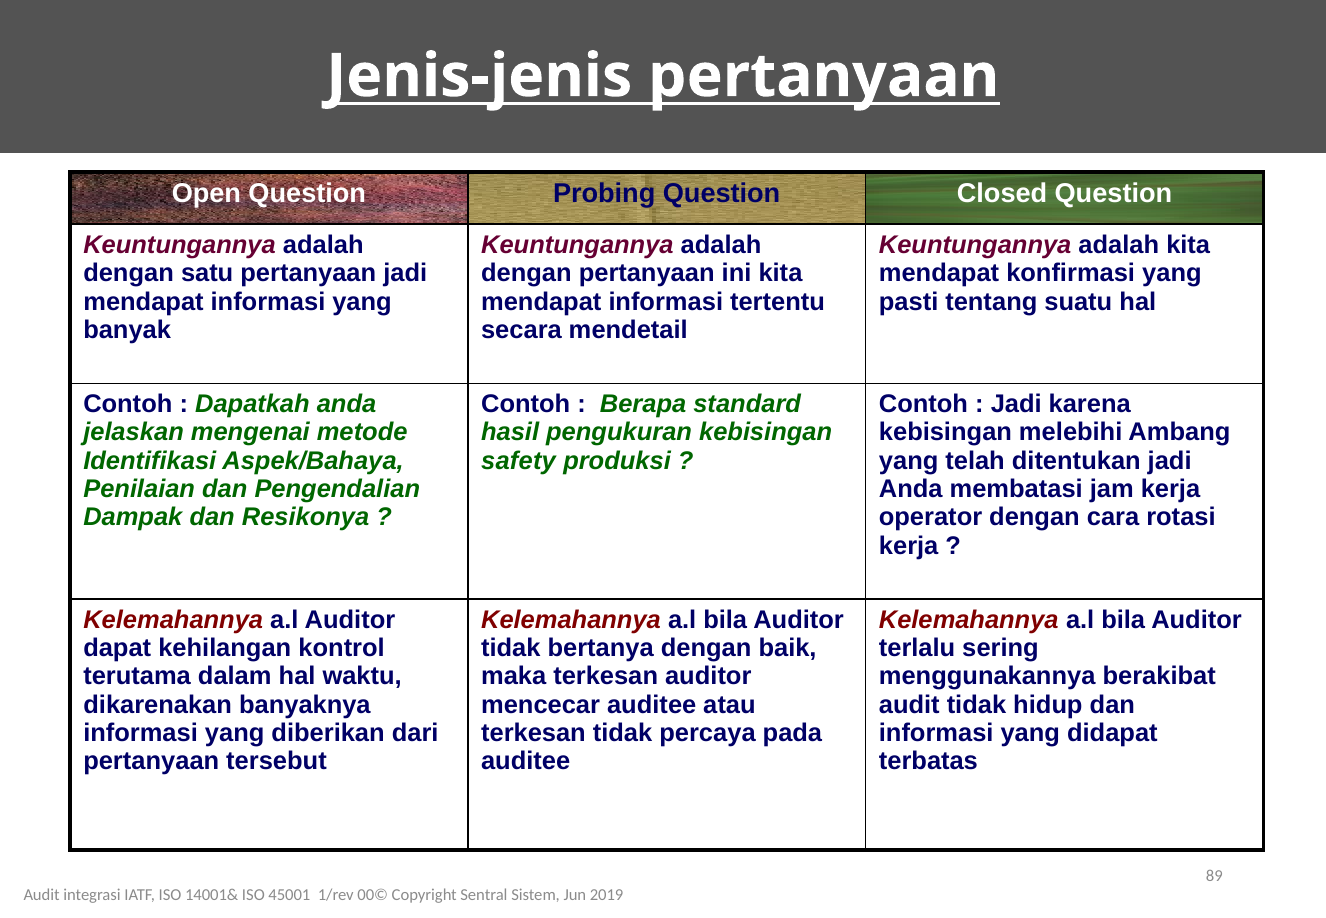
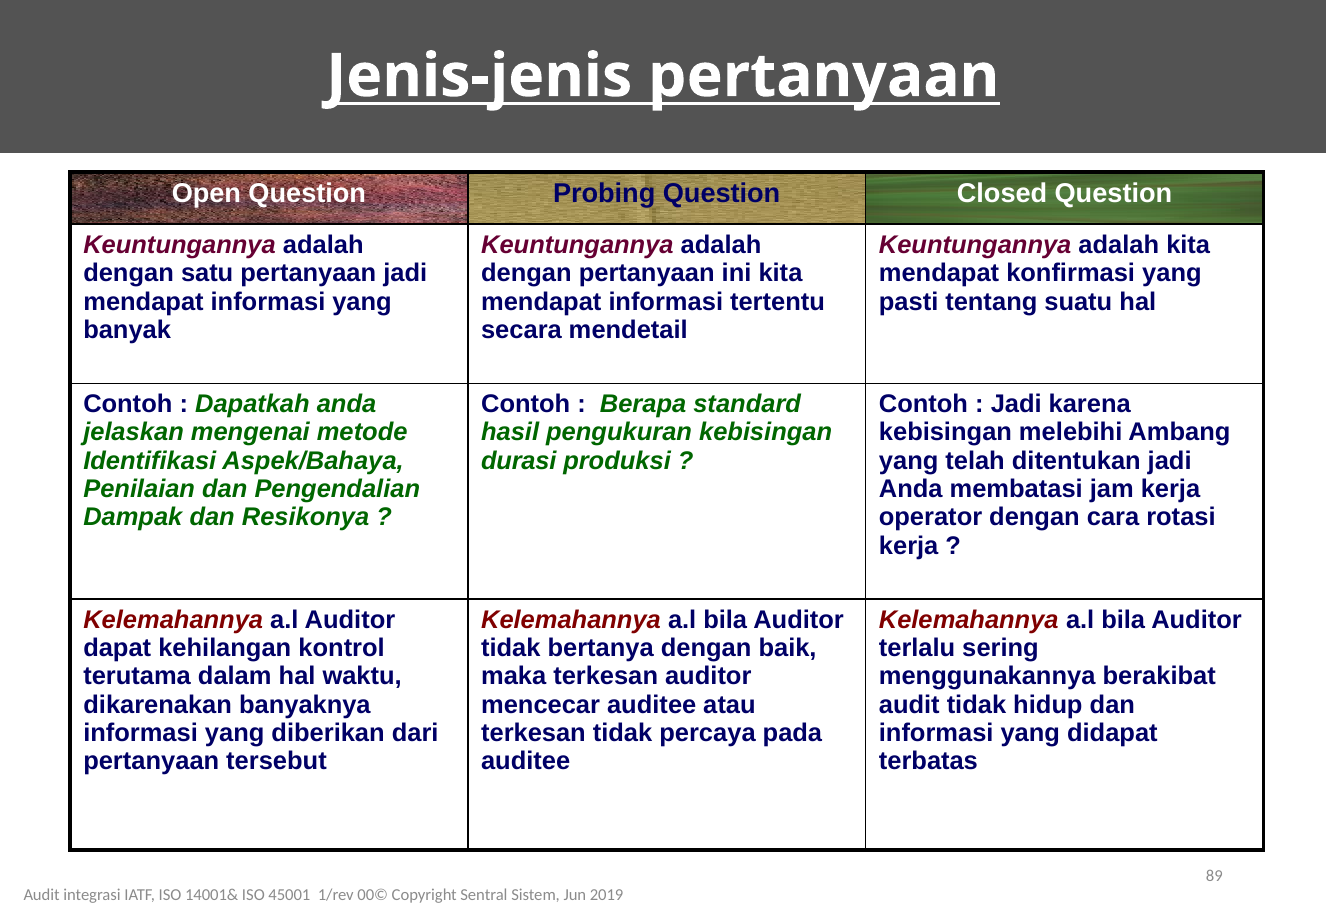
safety: safety -> durasi (519, 461)
